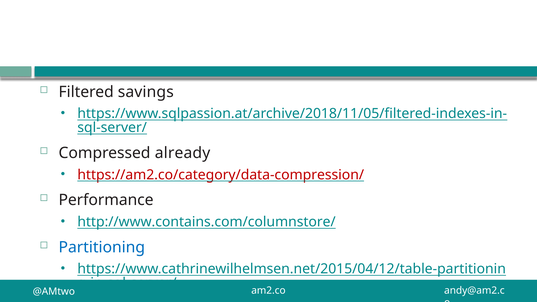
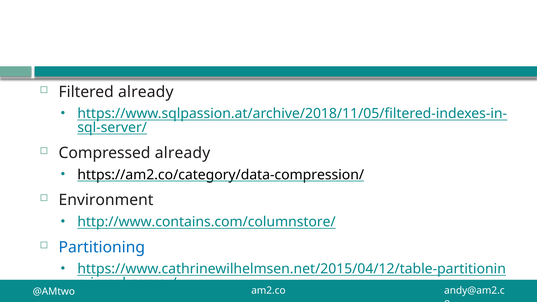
Filtered savings: savings -> already (146, 92)
https://am2.co/category/data-compression/ colour: red -> black (221, 175)
Performance: Performance -> Environment (106, 200)
